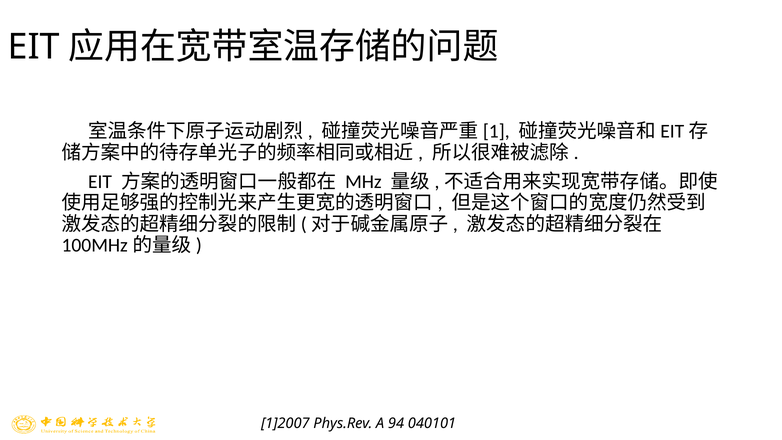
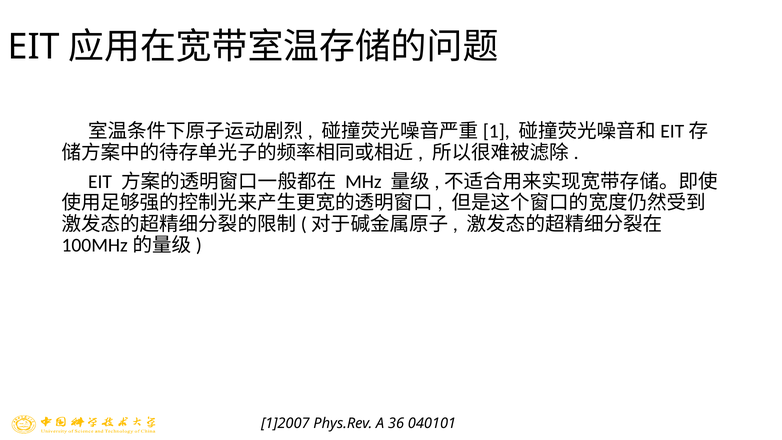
94: 94 -> 36 (396, 423)
